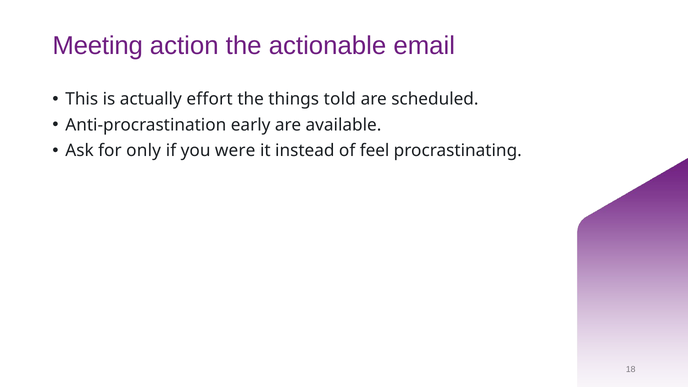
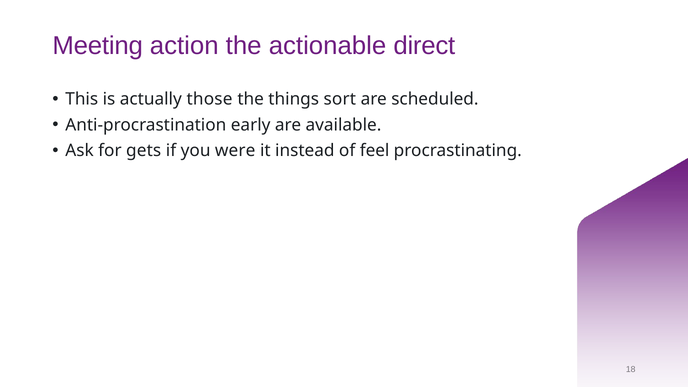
email: email -> direct (424, 46)
effort: effort -> those (210, 99)
told: told -> sort (340, 99)
only: only -> gets (144, 151)
